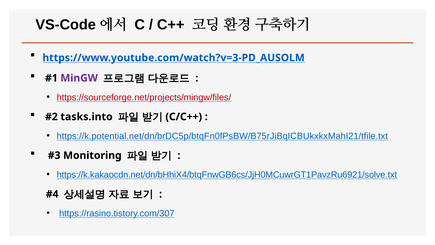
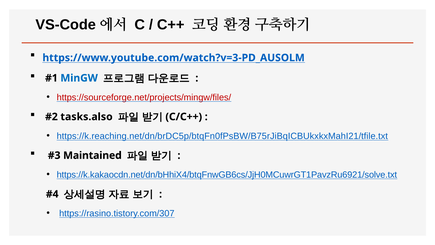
MinGW colour: purple -> blue (79, 78)
tasks.into: tasks.into -> tasks.also (87, 117)
https://k.potential.net/dn/brDC5p/btqFn0fPsBW/B75rJiBqICBUkxkxMahI21/tfile.txt: https://k.potential.net/dn/brDC5p/btqFn0fPsBW/B75rJiBqICBUkxkxMahI21/tfile.txt -> https://k.reaching.net/dn/brDC5p/btqFn0fPsBW/B75rJiBqICBUkxkxMahI21/tfile.txt (222, 136)
Monitoring: Monitoring -> Maintained (92, 155)
